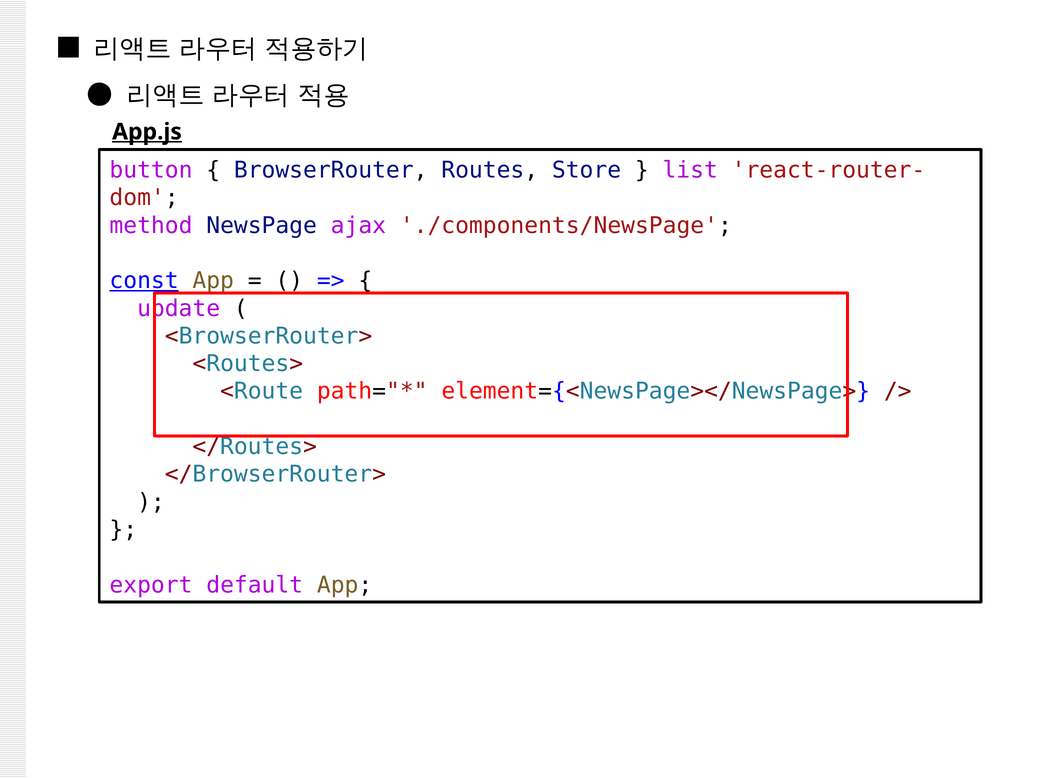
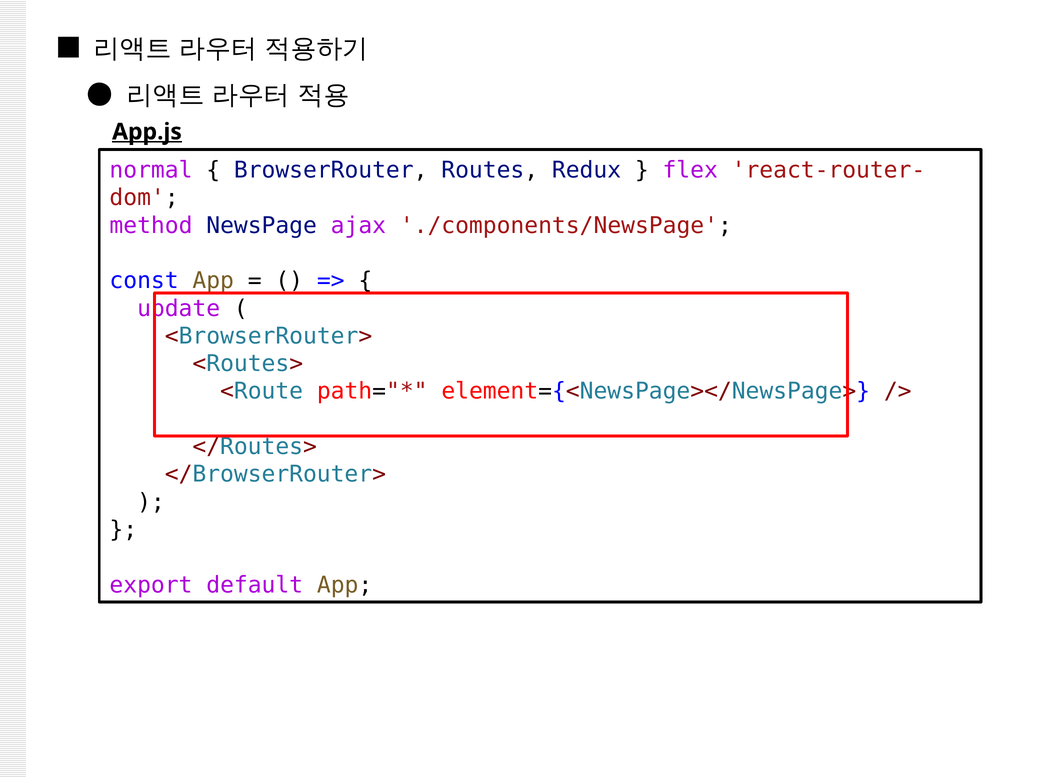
button: button -> normal (151, 170)
Store: Store -> Redux (587, 170)
list: list -> flex (690, 170)
const underline: present -> none (144, 281)
